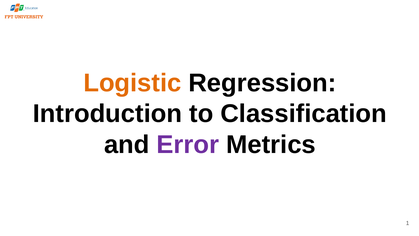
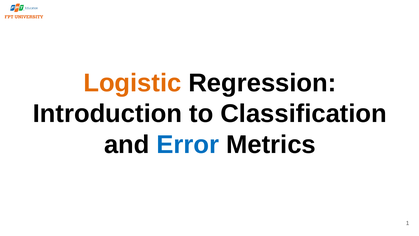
Error colour: purple -> blue (188, 144)
